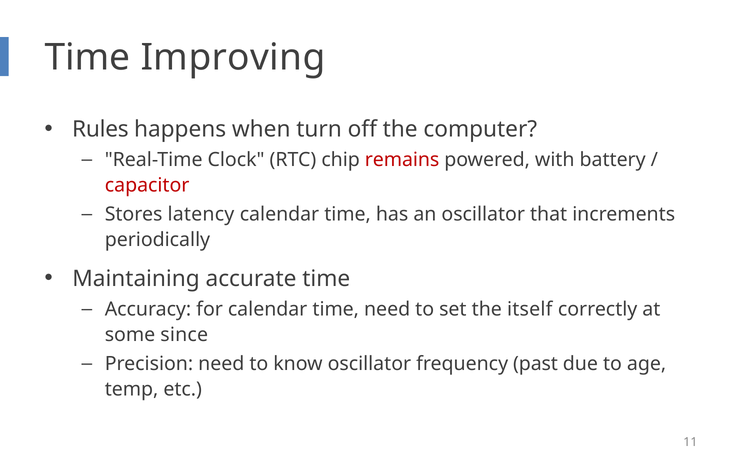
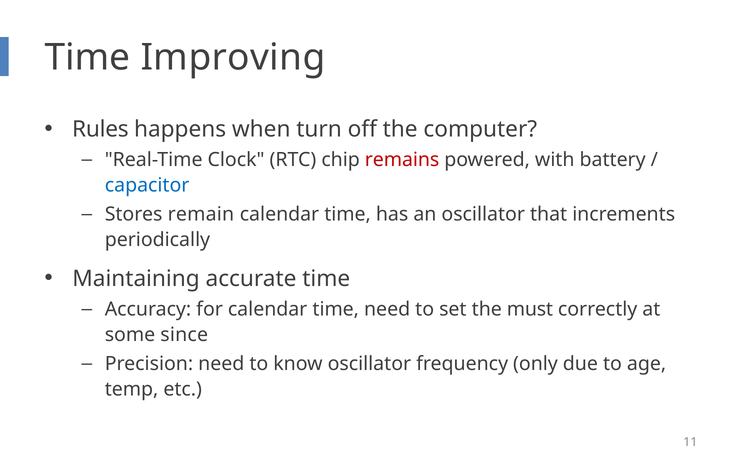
capacitor colour: red -> blue (147, 185)
latency: latency -> remain (201, 214)
itself: itself -> must (530, 309)
past: past -> only (535, 364)
